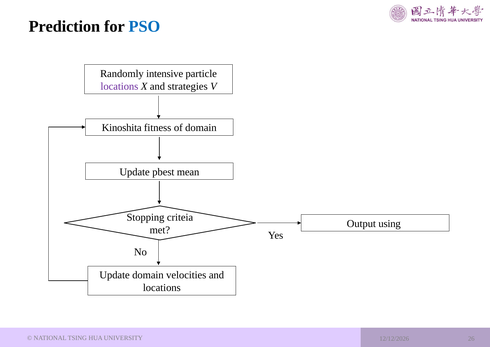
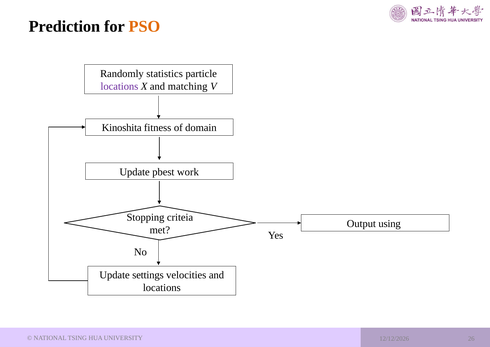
PSO colour: blue -> orange (144, 27)
intensive: intensive -> statistics (165, 74)
strategies: strategies -> matching (188, 86)
mean: mean -> work (188, 172)
Update domain: domain -> settings (148, 275)
